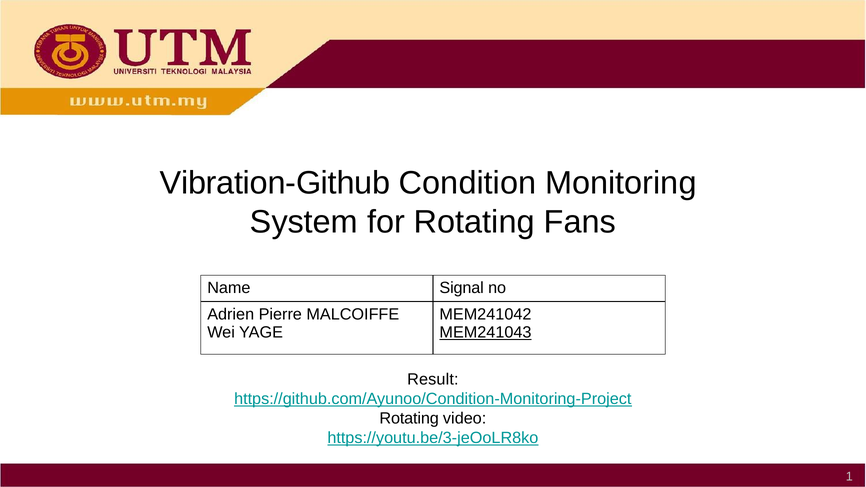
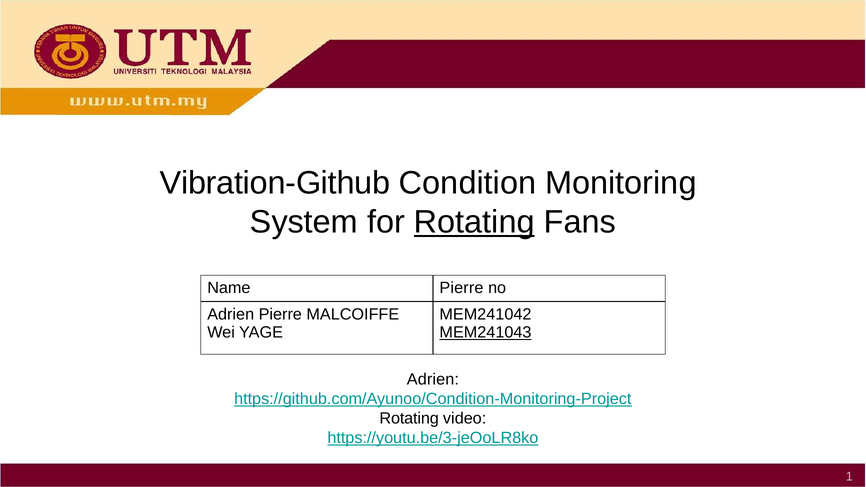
Rotating underline: none -> present (474, 222)
Name Signal: Signal -> Pierre (461, 288)
Result: Result -> Adrien (433, 380)
